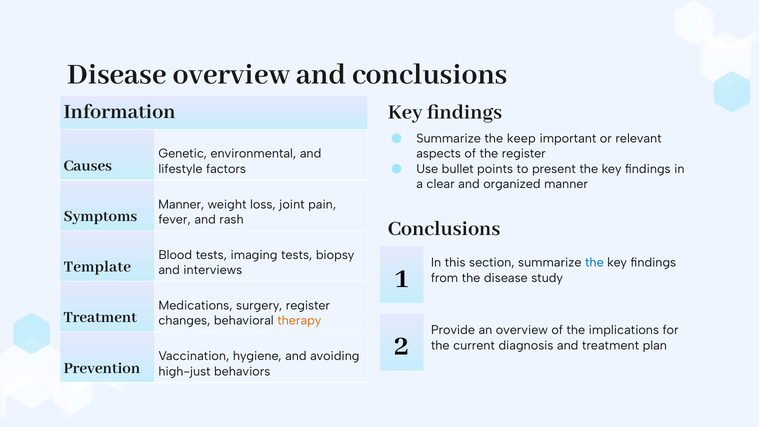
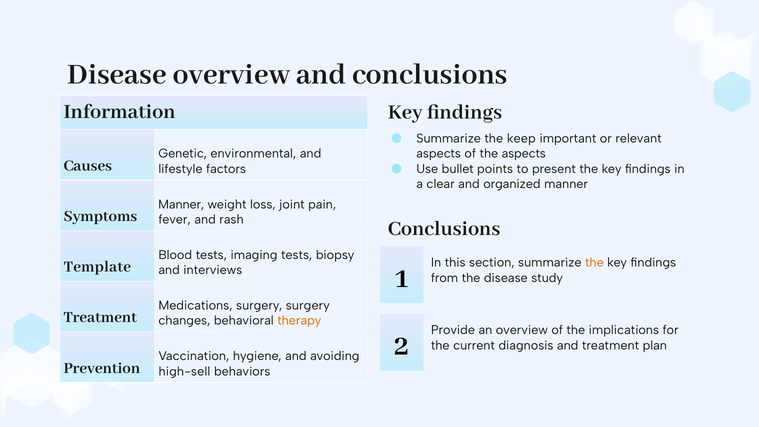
the register: register -> aspects (524, 154)
the colour: blue -> orange (594, 263)
surgery register: register -> surgery (308, 306)
high-just: high-just -> high-sell (184, 371)
